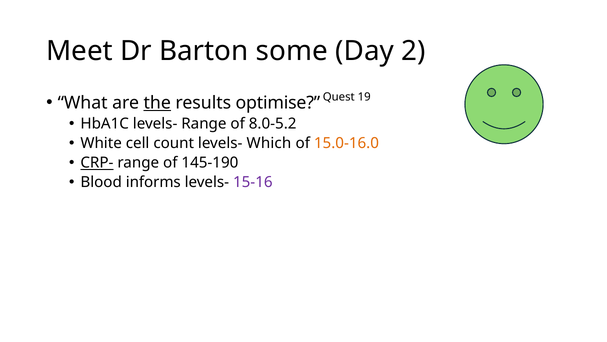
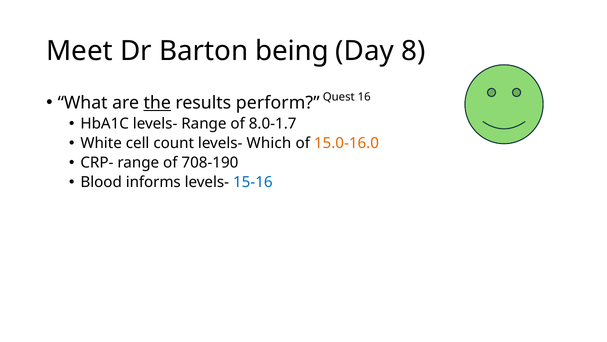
some: some -> being (292, 51)
2: 2 -> 8 (413, 51)
19: 19 -> 16 (364, 97)
optimise: optimise -> perform (278, 103)
8.0-5.2: 8.0-5.2 -> 8.0-1.7 (273, 124)
CRP- underline: present -> none (97, 163)
145-190: 145-190 -> 708-190 (210, 163)
15-16 colour: purple -> blue (253, 182)
